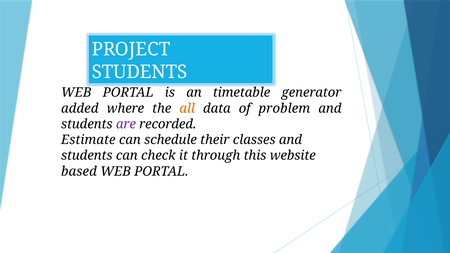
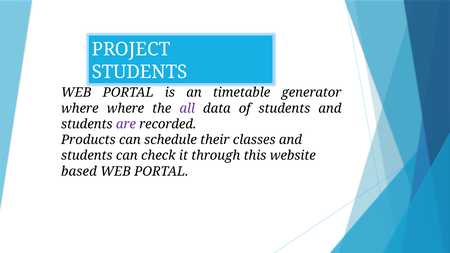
added: added -> where (80, 108)
all colour: orange -> purple (187, 108)
of problem: problem -> students (284, 108)
Estimate: Estimate -> Products (88, 140)
